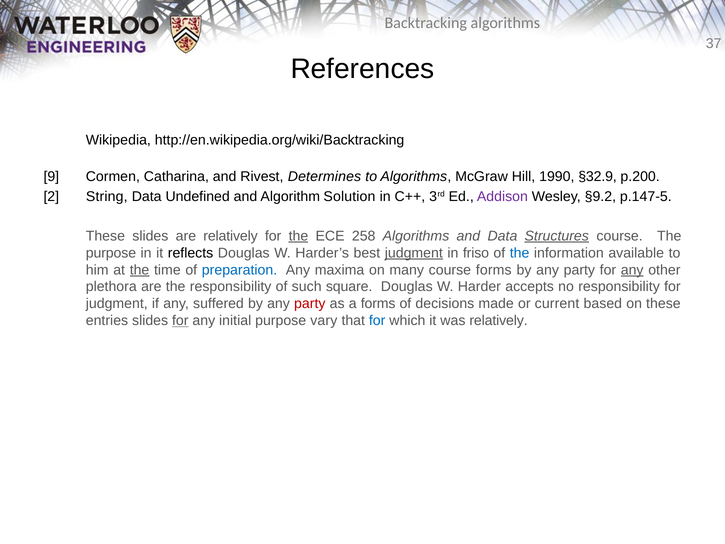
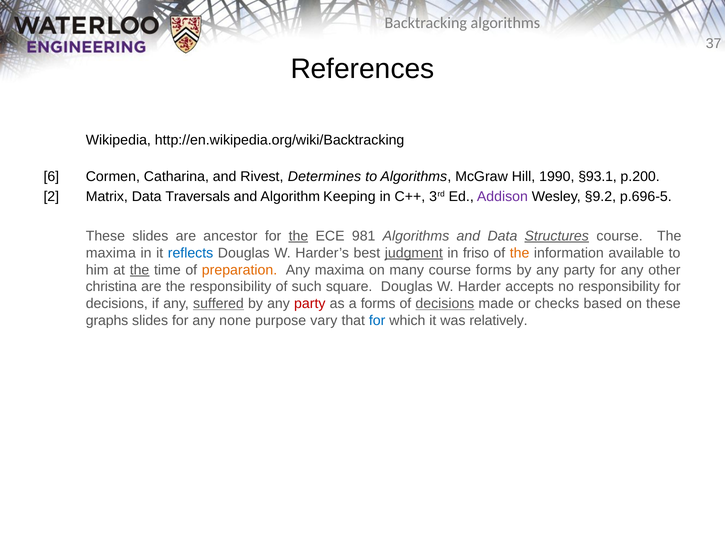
9: 9 -> 6 (51, 177)
§32.9: §32.9 -> §93.1 (598, 177)
String: String -> Matrix (107, 196)
Undefined: Undefined -> Traversals (198, 196)
Solution: Solution -> Keeping (349, 196)
p.147-5: p.147-5 -> p.696-5 (646, 196)
are relatively: relatively -> ancestor (230, 236)
258: 258 -> 981 (364, 236)
purpose: purpose -> maxima (111, 253)
reflects colour: black -> blue (191, 253)
the colour: blue -> orange (520, 253)
preparation colour: blue -> orange (240, 270)
any underline: present -> none (632, 270)
plethora: plethora -> christina (111, 287)
judgment: judgment -> decisions (117, 304)
suffered underline: none -> present (218, 304)
decisions underline: none -> present (445, 304)
current: current -> checks (557, 304)
entries: entries -> graphs (107, 321)
for underline: present -> none (180, 321)
initial: initial -> none (235, 321)
